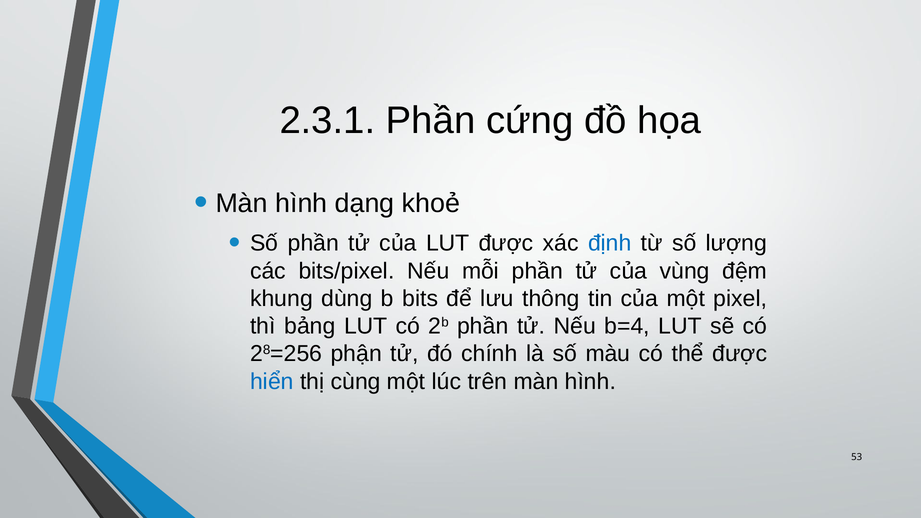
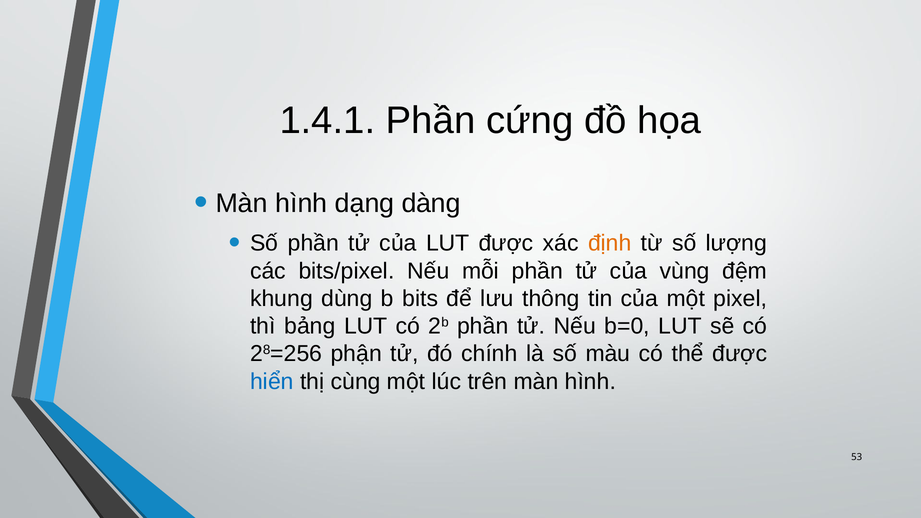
2.3.1: 2.3.1 -> 1.4.1 (327, 121)
khoẻ: khoẻ -> dàng (431, 203)
định colour: blue -> orange (610, 243)
b=4: b=4 -> b=0 (627, 326)
